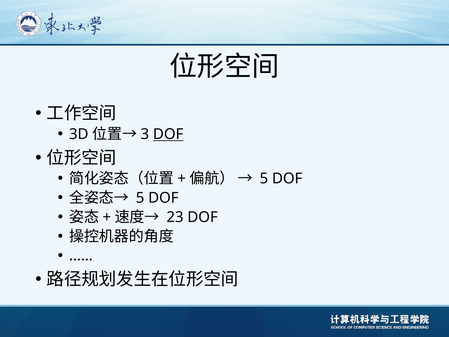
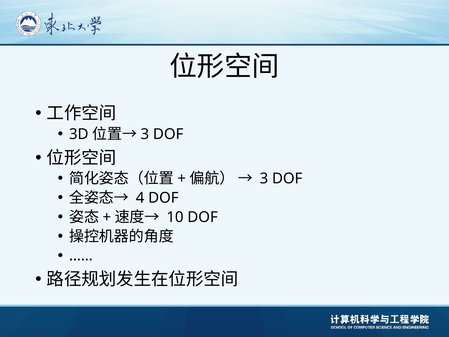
DOF underline: present -> none (168, 134)
5: 5 -> 3 (264, 178)
5: 5 -> 4 (140, 198)
23: 23 -> 10 (175, 217)
